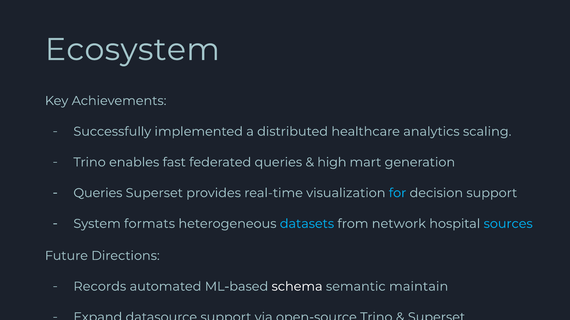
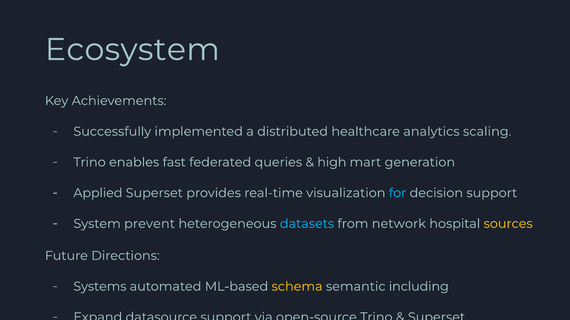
Queries: Queries -> Applied (98, 193)
formats: formats -> prevent (150, 224)
sources colour: light blue -> yellow (508, 224)
Records: Records -> Systems (100, 287)
schema colour: white -> yellow (297, 287)
maintain: maintain -> including (419, 287)
